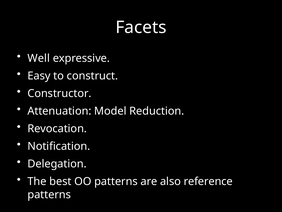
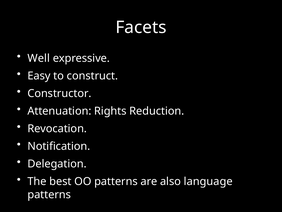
Model: Model -> Rights (110, 111)
reference: reference -> language (208, 181)
